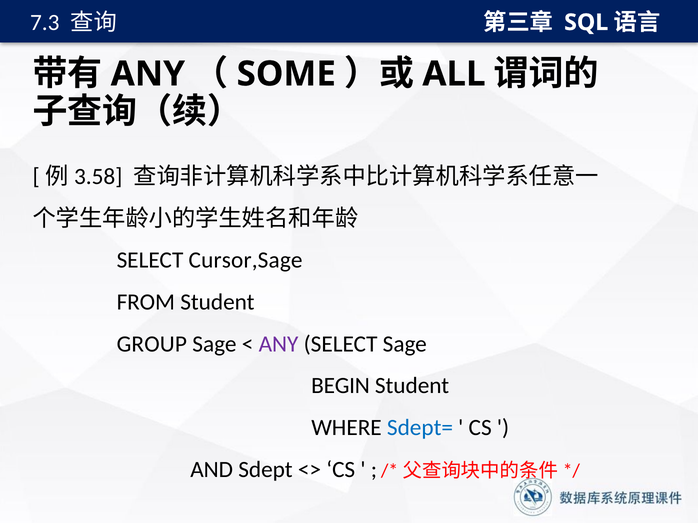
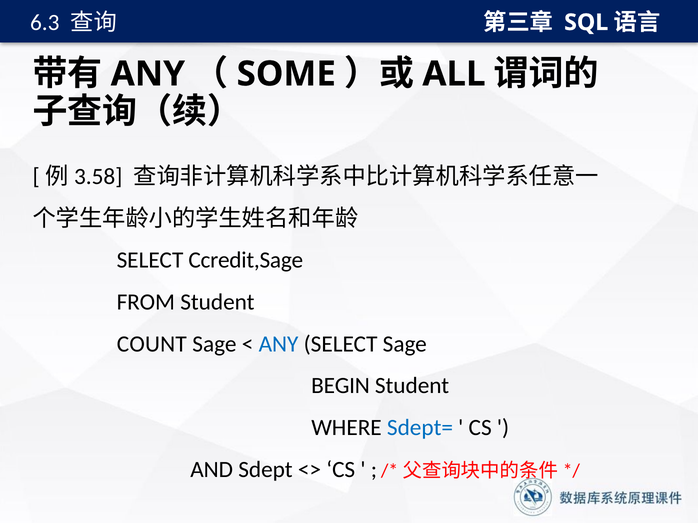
7.3: 7.3 -> 6.3 (45, 23)
Cursor,Sage: Cursor,Sage -> Ccredit,Sage (246, 261)
GROUP: GROUP -> COUNT (152, 344)
ANY colour: purple -> blue (279, 344)
